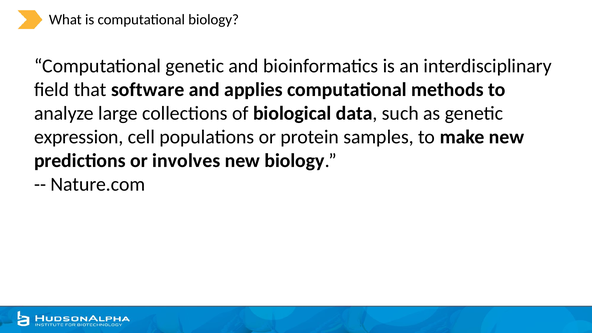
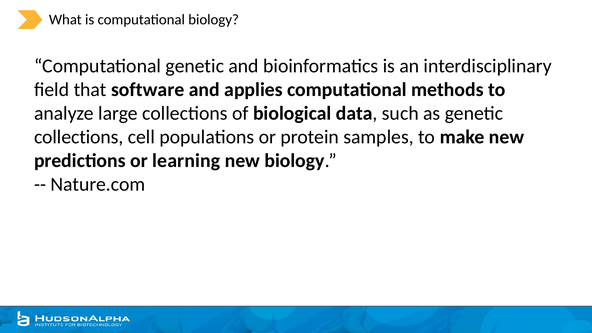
expression: expression -> collections (79, 137)
involves: involves -> learning (186, 161)
